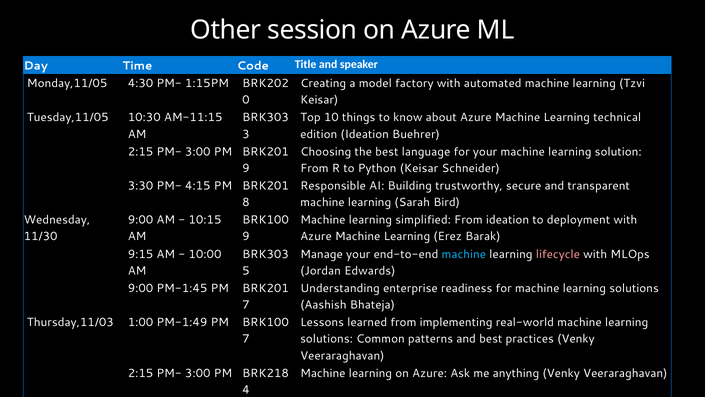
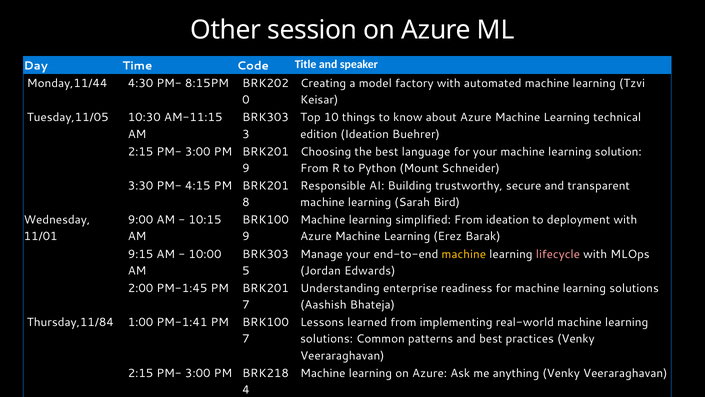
Monday,11/05: Monday,11/05 -> Monday,11/44 (67, 83)
1:15PM: 1:15PM -> 8:15PM (207, 83)
Python Keisar: Keisar -> Mount (419, 168)
11/30: 11/30 -> 11/01 (41, 236)
machine colour: light blue -> yellow (464, 254)
9:00: 9:00 -> 2:00 (141, 288)
Thursday,11/03: Thursday,11/03 -> Thursday,11/84 (70, 322)
PM-1:49: PM-1:49 -> PM-1:41 (182, 322)
